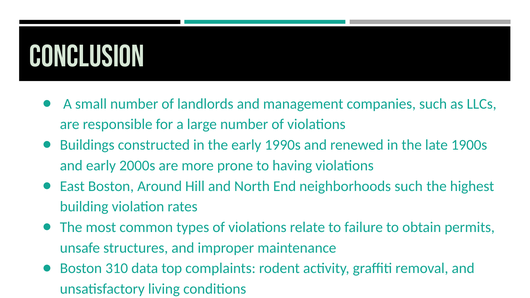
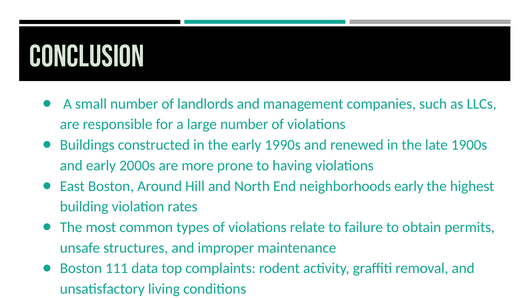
neighborhoods such: such -> early (409, 186)
310: 310 -> 111 (117, 268)
